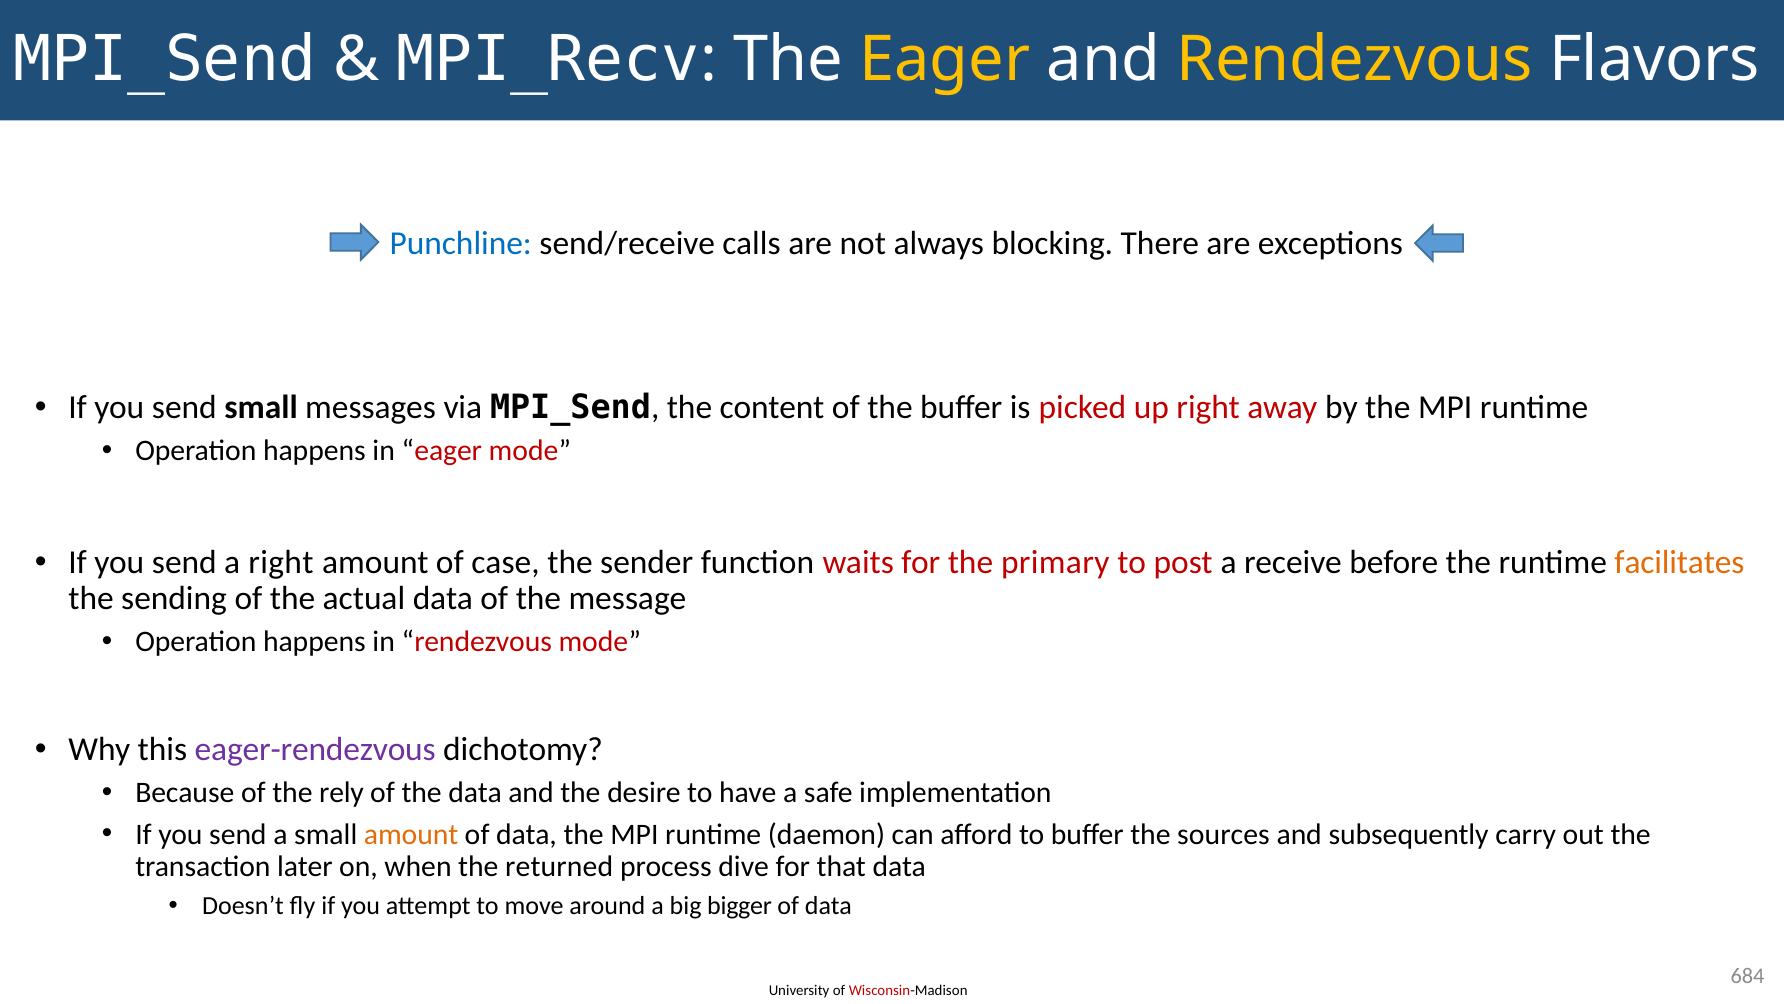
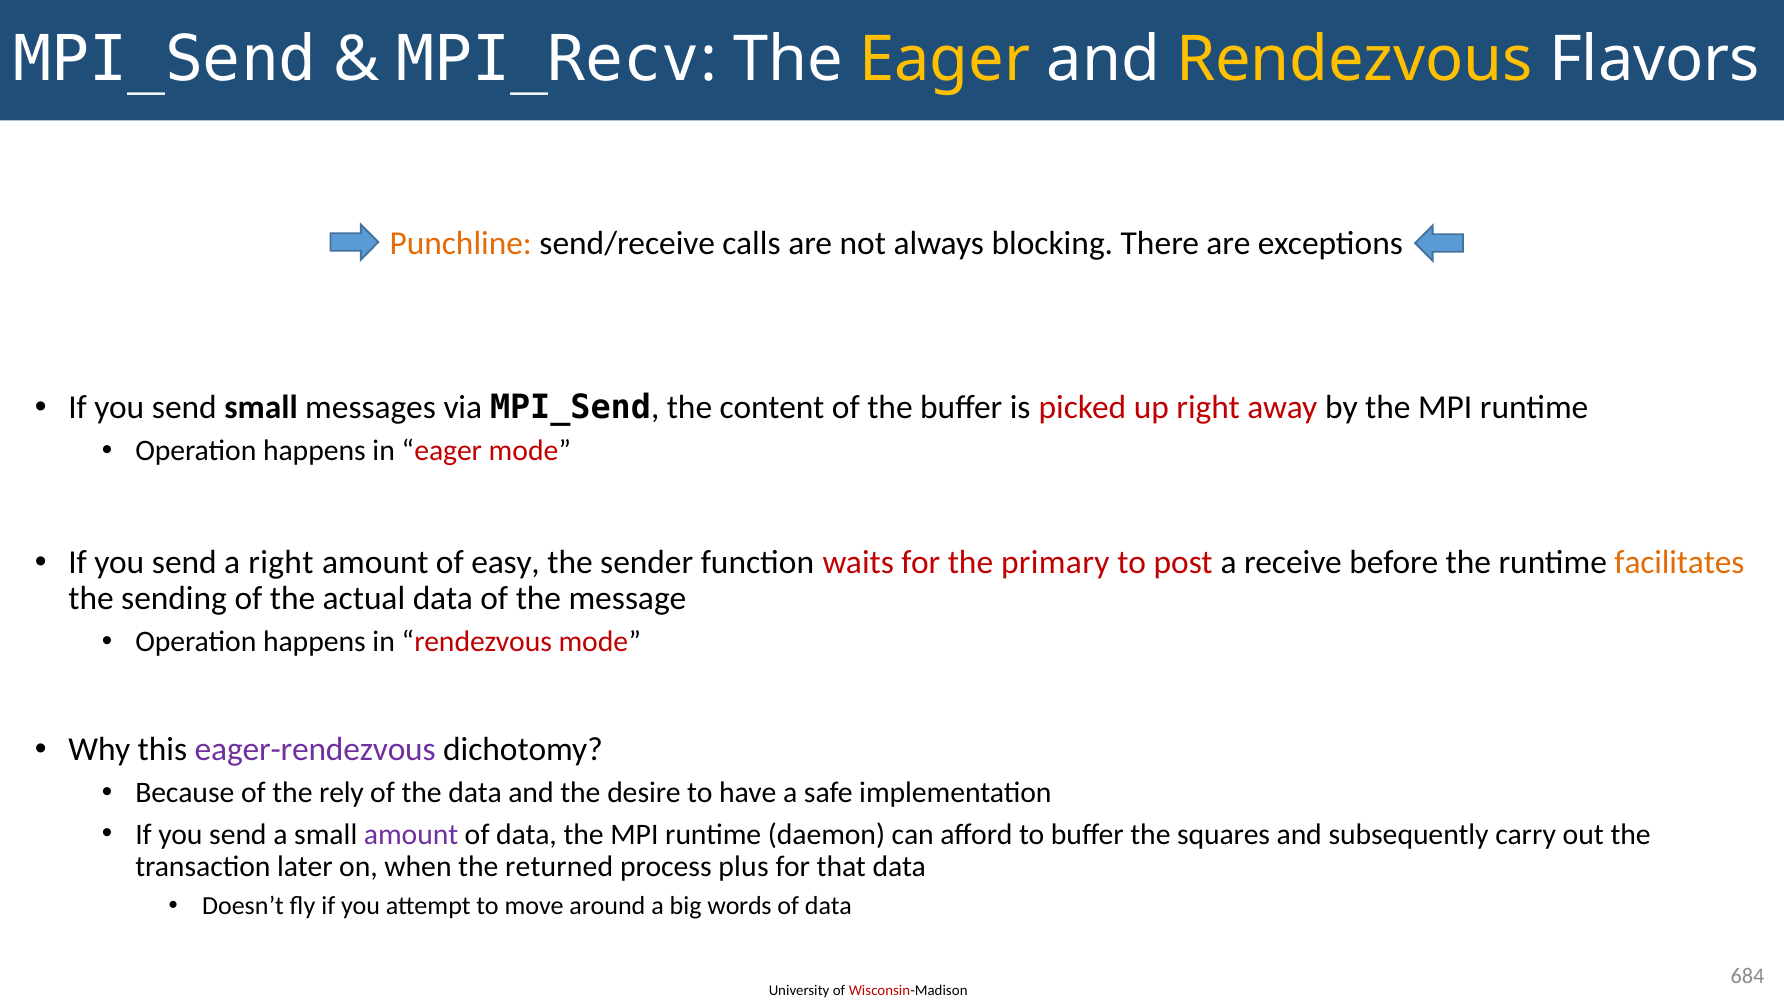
Punchline colour: blue -> orange (461, 243)
case: case -> easy (506, 562)
amount colour: orange -> purple (411, 834)
sources: sources -> squares (1224, 834)
dive: dive -> plus (744, 866)
bigger: bigger -> words (740, 905)
